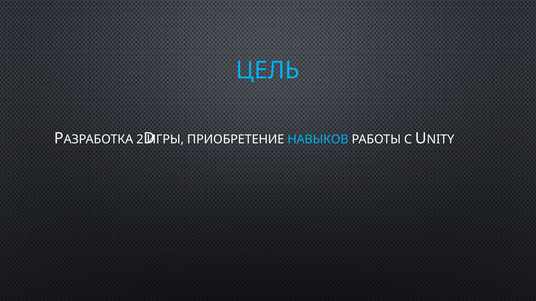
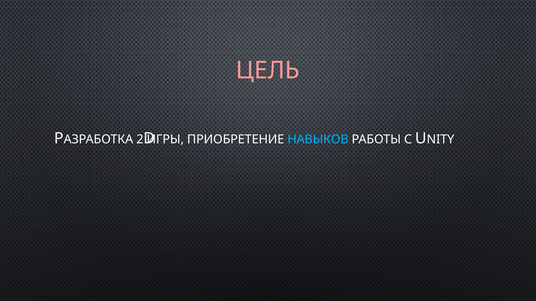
ЦЕЛЬ colour: light blue -> pink (268, 70)
